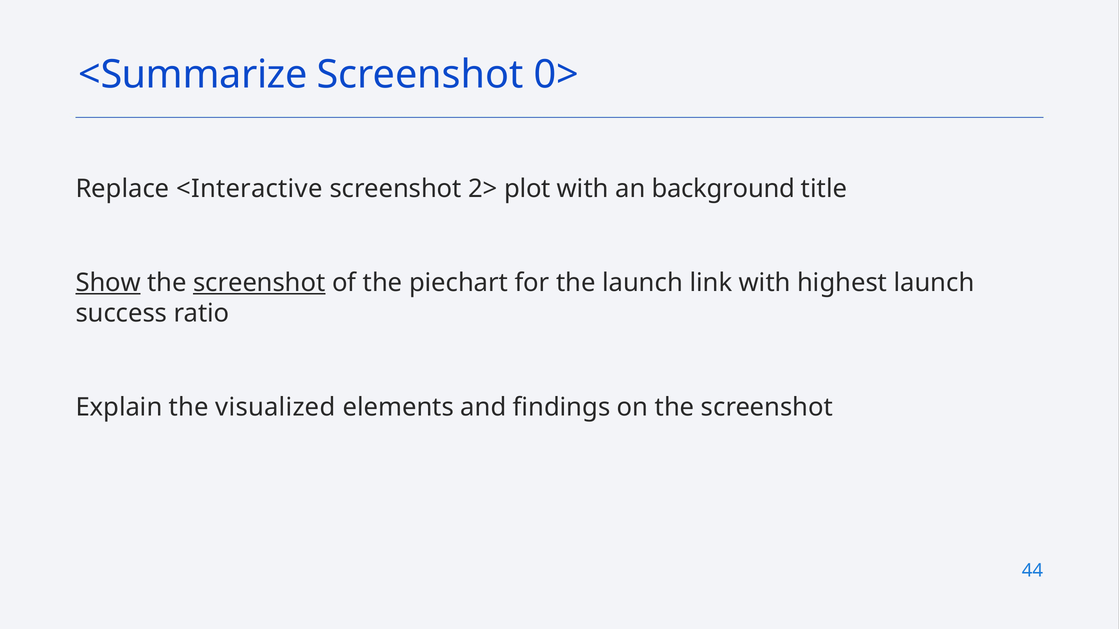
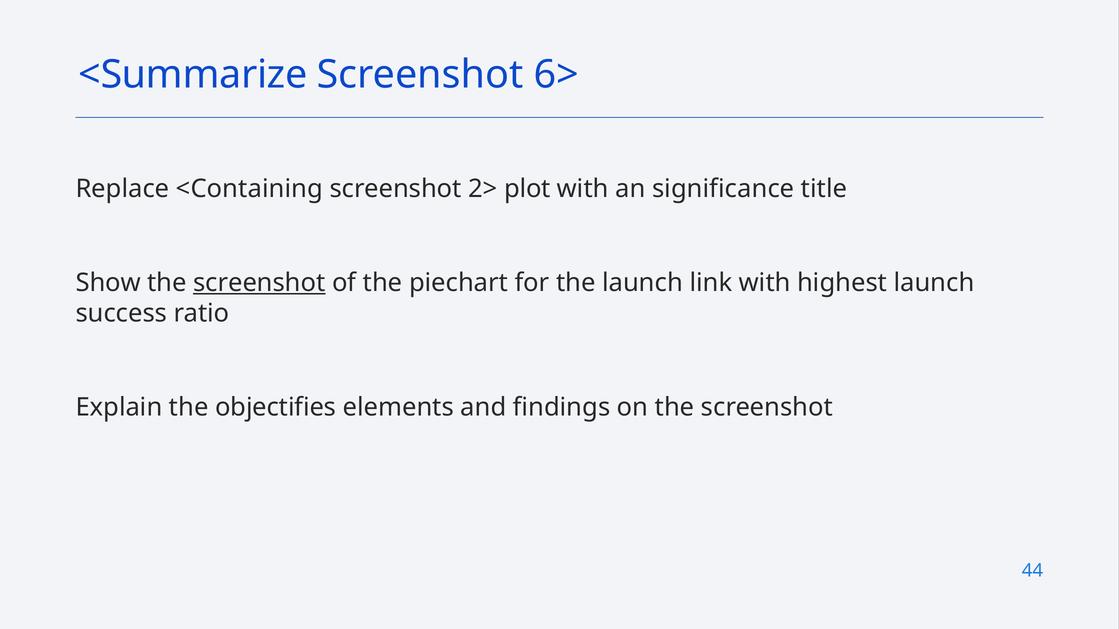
0>: 0> -> 6> (556, 75)
<Interactive: <Interactive -> <Containing (249, 189)
background: background -> significance (723, 189)
Show underline: present -> none (108, 283)
visualized: visualized -> objectifies (276, 408)
